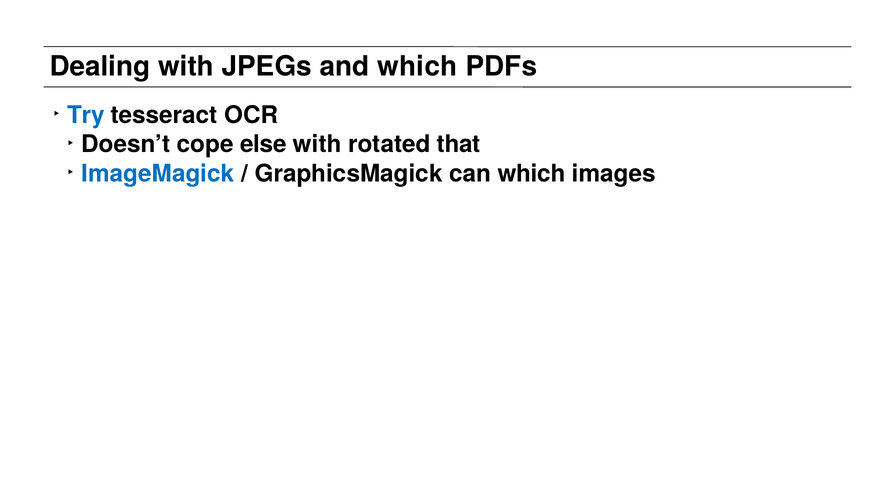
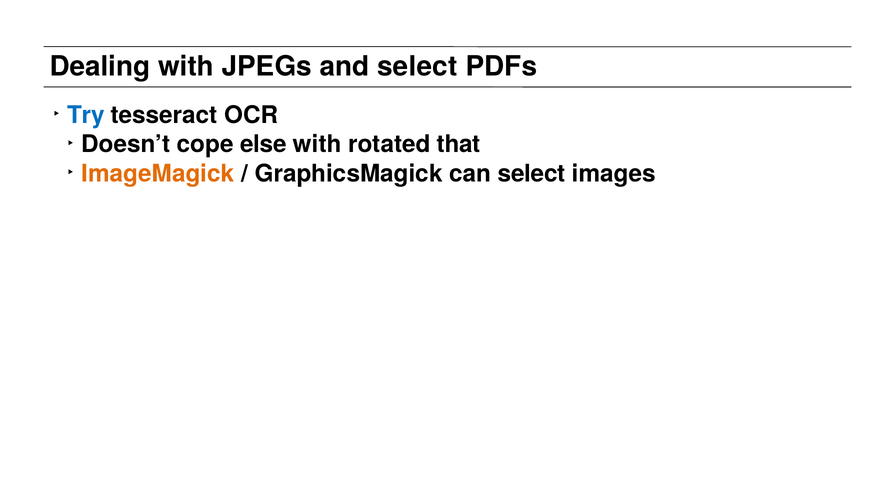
and which: which -> select (417, 66)
ImageMagick colour: blue -> orange (158, 173)
can which: which -> select (532, 173)
